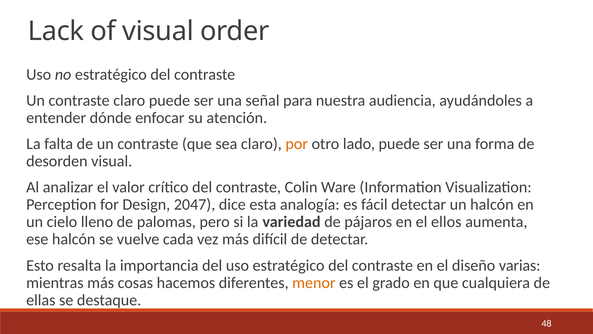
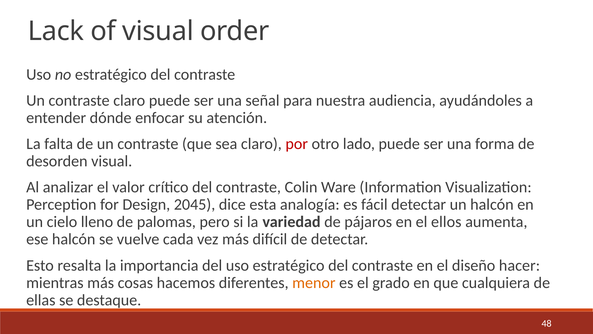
por colour: orange -> red (297, 144)
2047: 2047 -> 2045 (195, 204)
varias: varias -> hacer (520, 265)
